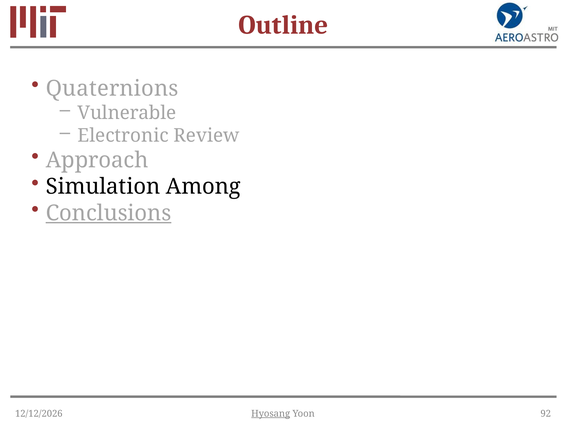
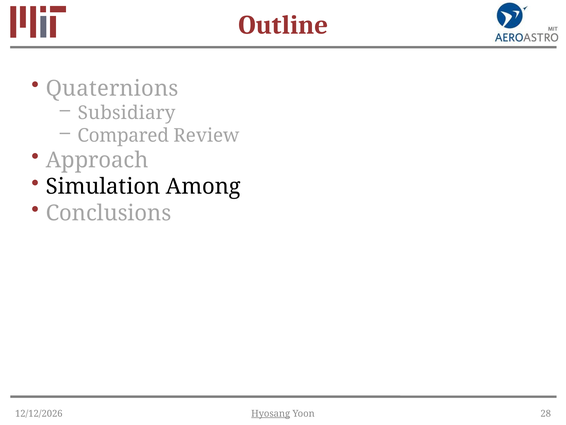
Vulnerable: Vulnerable -> Subsidiary (127, 113)
Electronic: Electronic -> Compared (123, 135)
Conclusions underline: present -> none (109, 213)
92: 92 -> 28 (546, 413)
